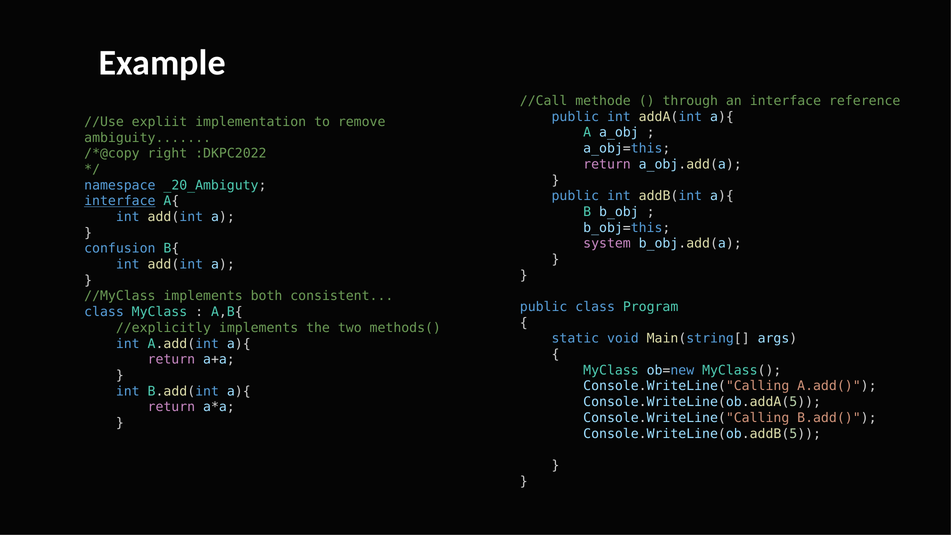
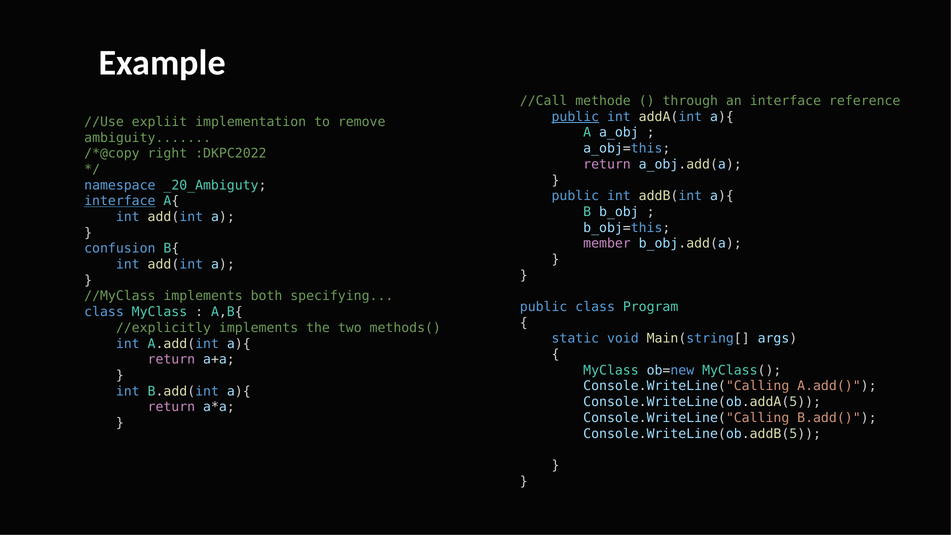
public underline: none -> present (575, 117)
system: system -> member (607, 244)
consistent: consistent -> specifying (342, 296)
